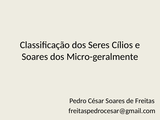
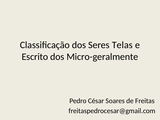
Cílios: Cílios -> Telas (122, 45)
Soares: Soares -> Escrito (35, 57)
